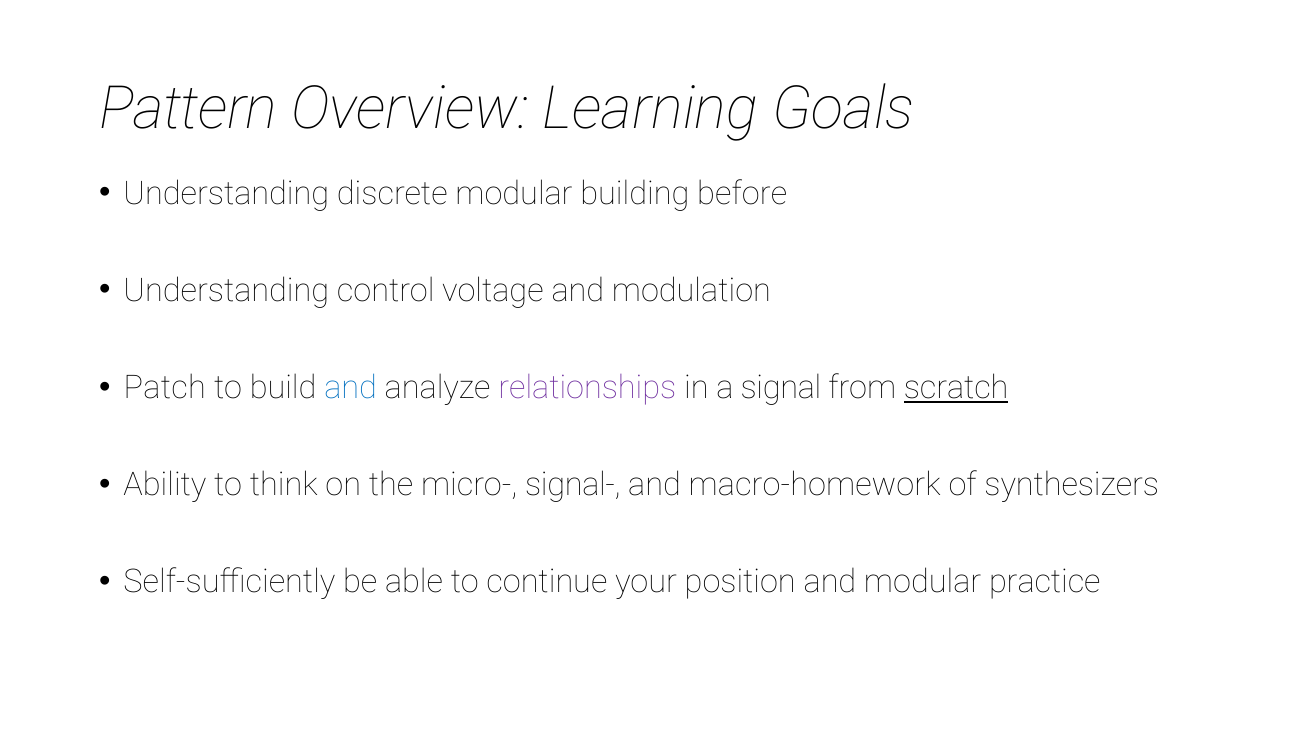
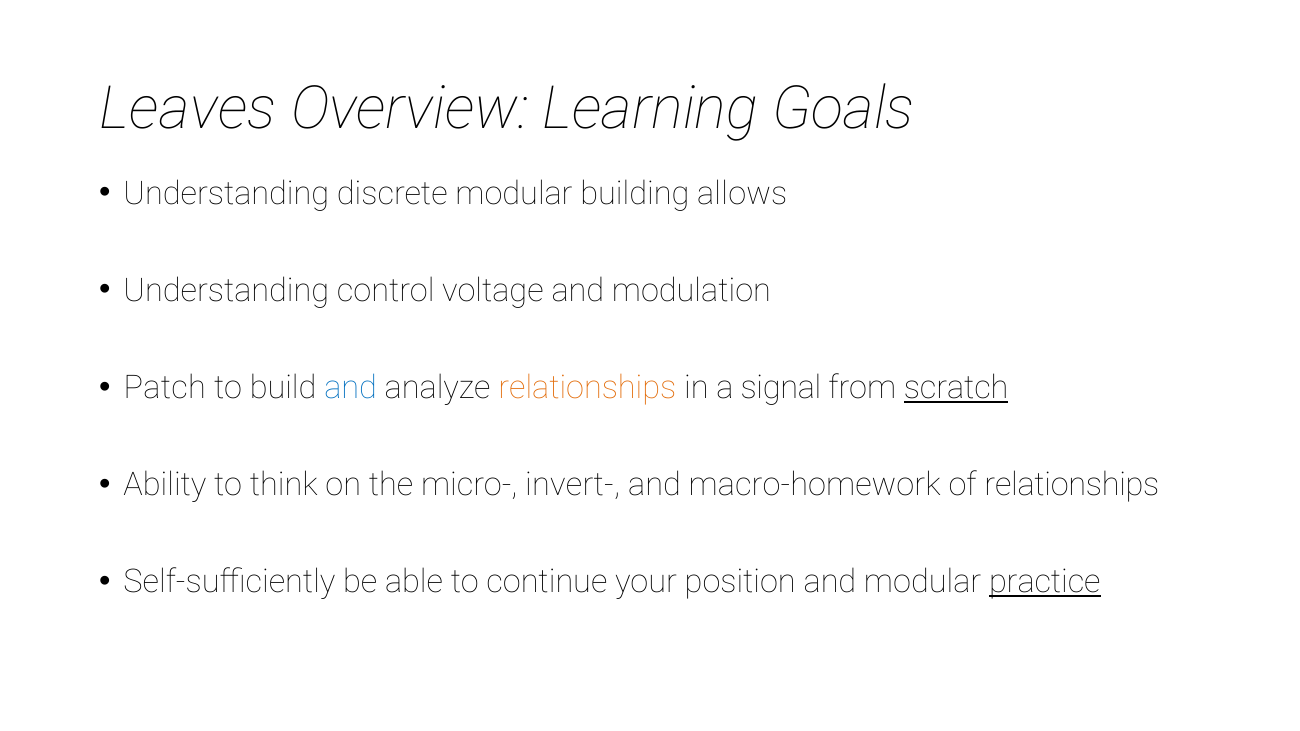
Pattern: Pattern -> Leaves (188, 109)
before: before -> allows (742, 193)
relationships colour: purple -> orange (587, 388)
signal-: signal- -> invert- (573, 485)
of synthesizers: synthesizers -> relationships (1072, 485)
practice underline: none -> present (1045, 582)
